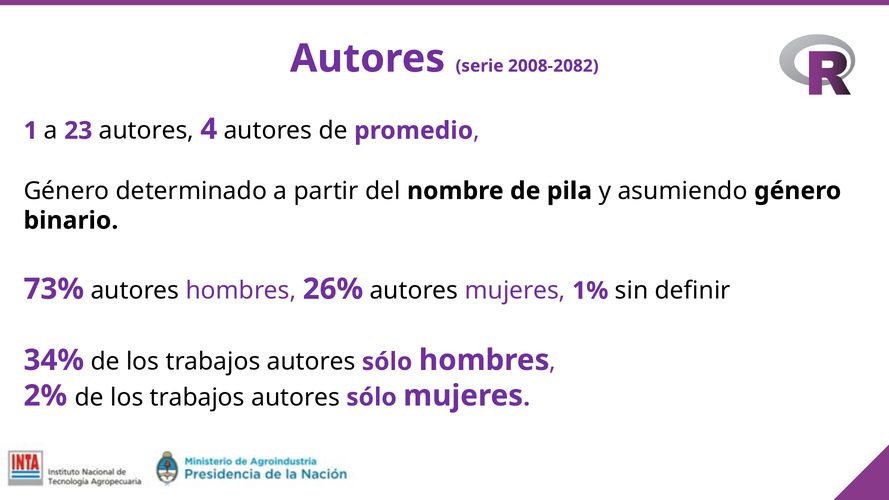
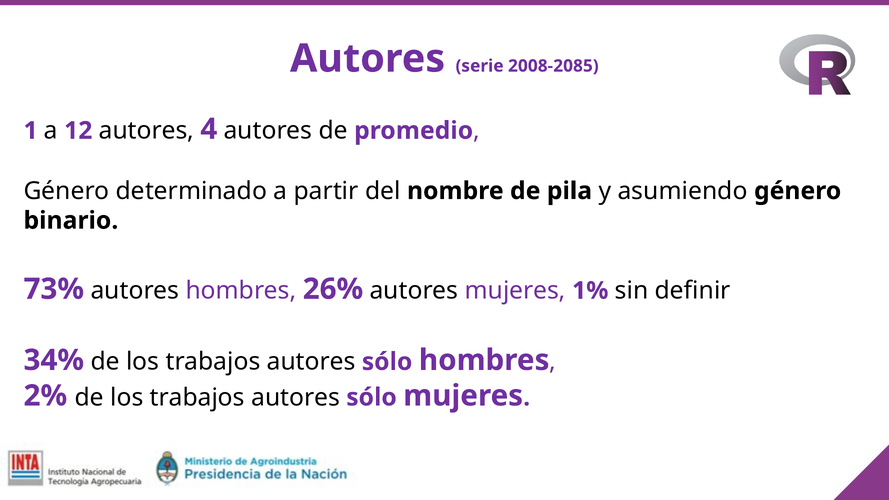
2008-2082: 2008-2082 -> 2008-2085 (553, 66)
23: 23 -> 12 (78, 131)
